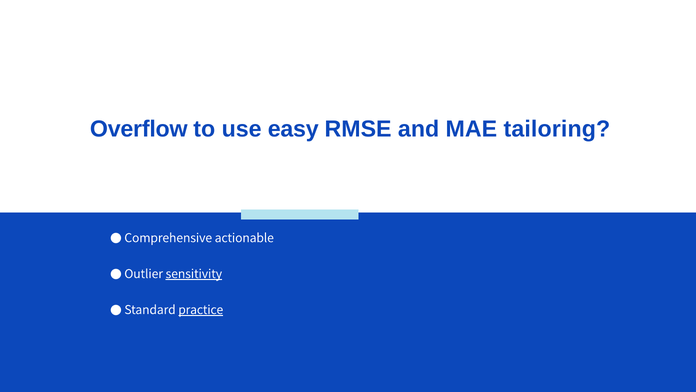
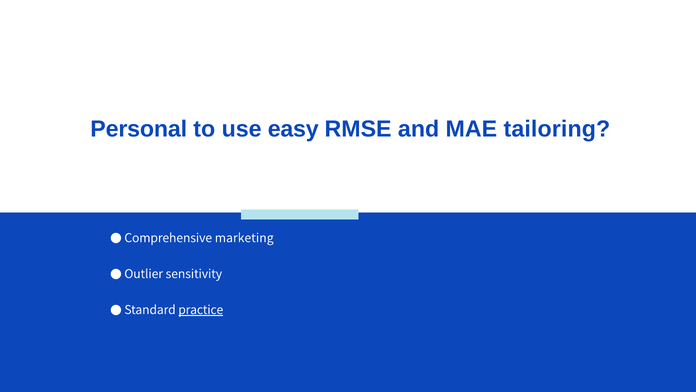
Overflow: Overflow -> Personal (139, 129)
actionable: actionable -> marketing (244, 237)
sensitivity underline: present -> none (194, 273)
